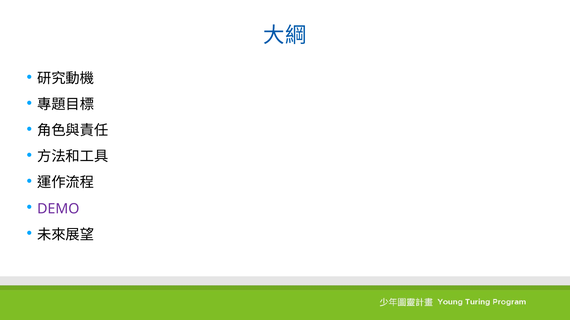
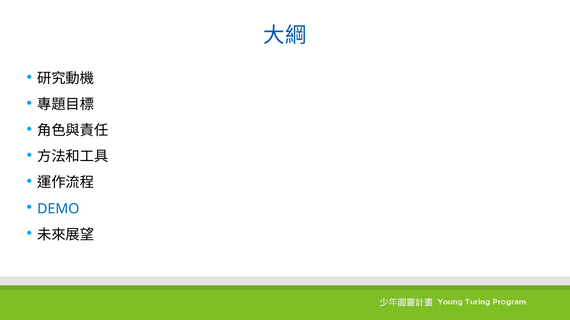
DEMO colour: purple -> blue (58, 209)
